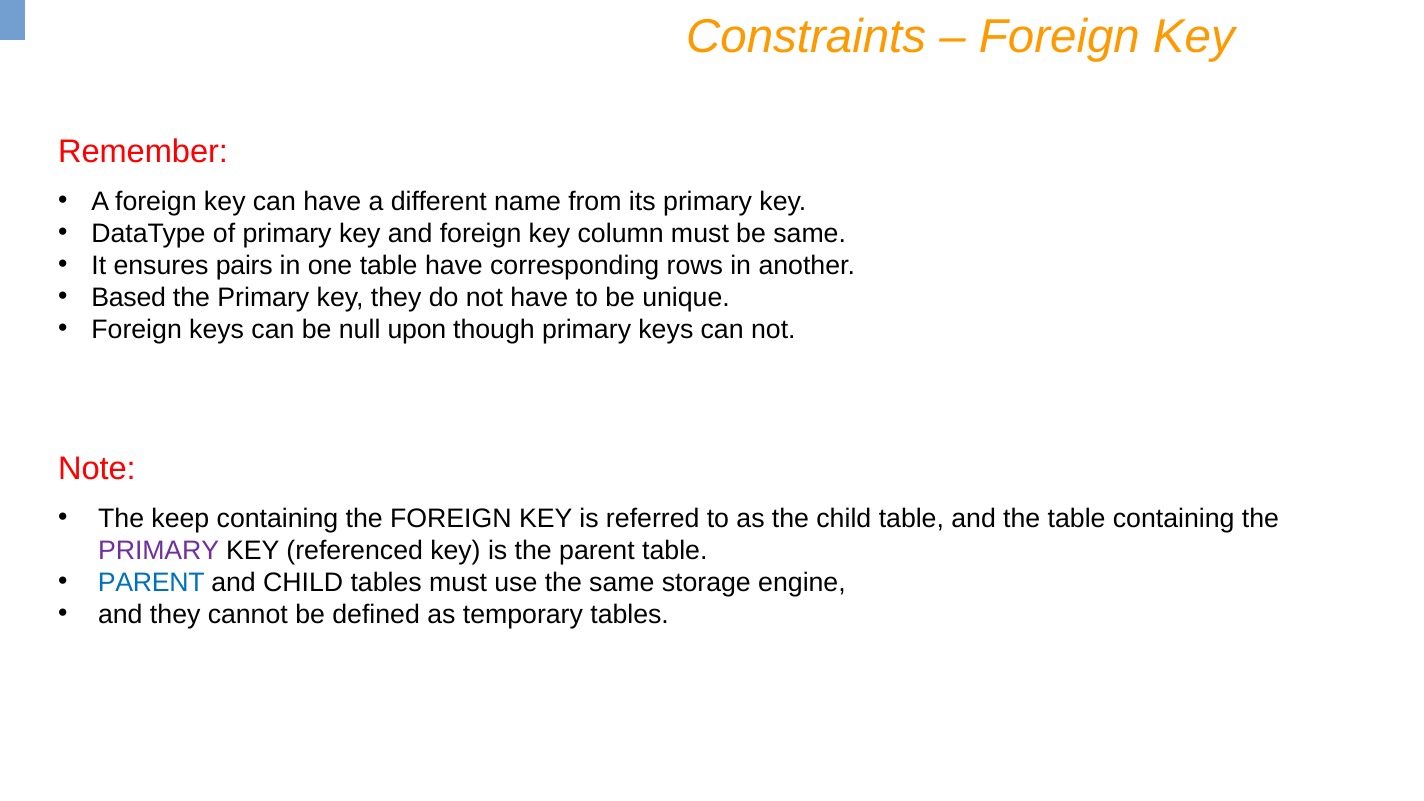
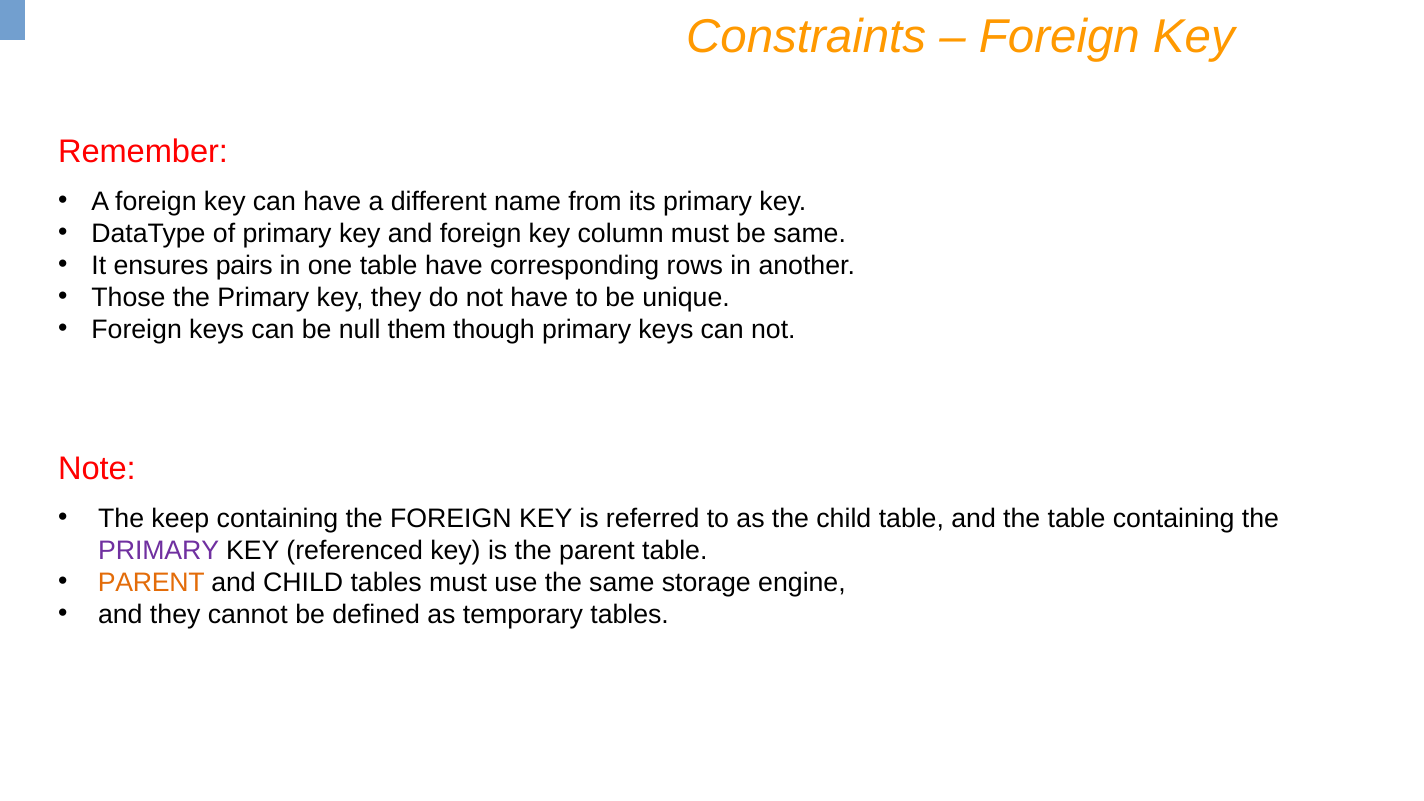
Based: Based -> Those (129, 297)
upon: upon -> them (417, 329)
PARENT colour: blue -> orange (151, 583)
